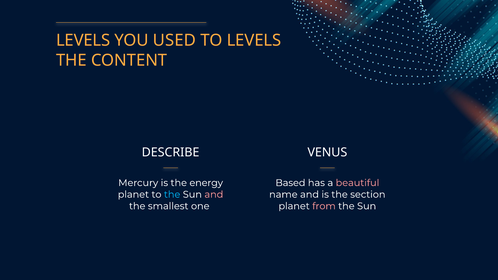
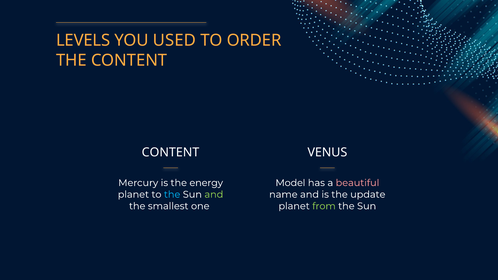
TO LEVELS: LEVELS -> ORDER (254, 40)
DESCRIBE: DESCRIBE -> CONTENT (171, 152)
Based: Based -> Model (290, 183)
and colour: pink -> light green (214, 195)
section: section -> update (368, 195)
from colour: pink -> light green (324, 206)
